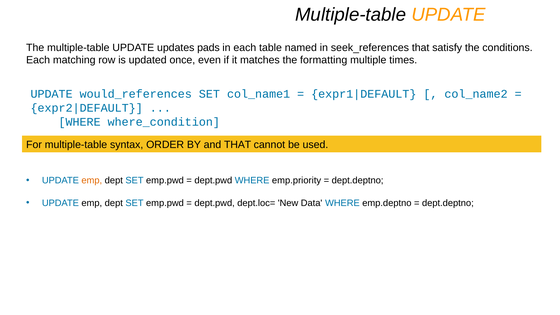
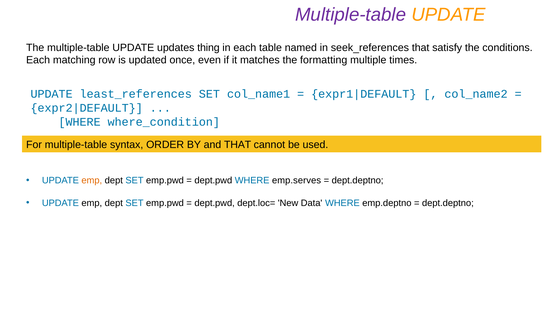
Multiple-table colour: black -> purple (351, 15)
pads: pads -> thing (208, 48)
would_references: would_references -> least_references (136, 94)
emp.priority: emp.priority -> emp.serves (297, 181)
